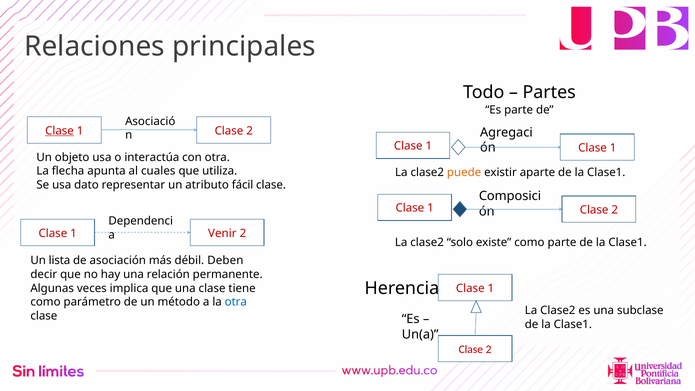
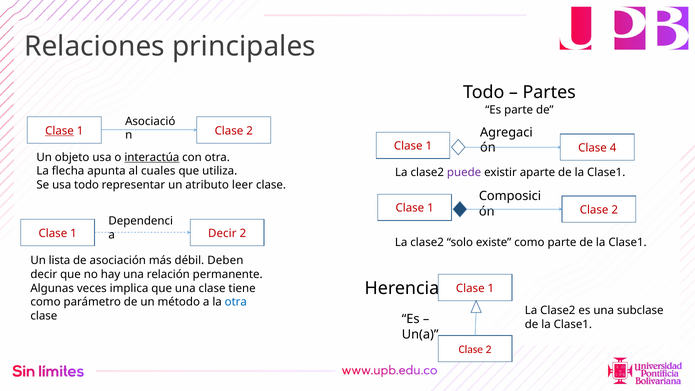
1: 1 -> 4 (613, 148)
interactúa underline: none -> present (152, 157)
puede colour: orange -> purple (464, 172)
usa dato: dato -> todo (87, 185)
fácil: fácil -> leer (242, 185)
1 Venir: Venir -> Decir (222, 233)
